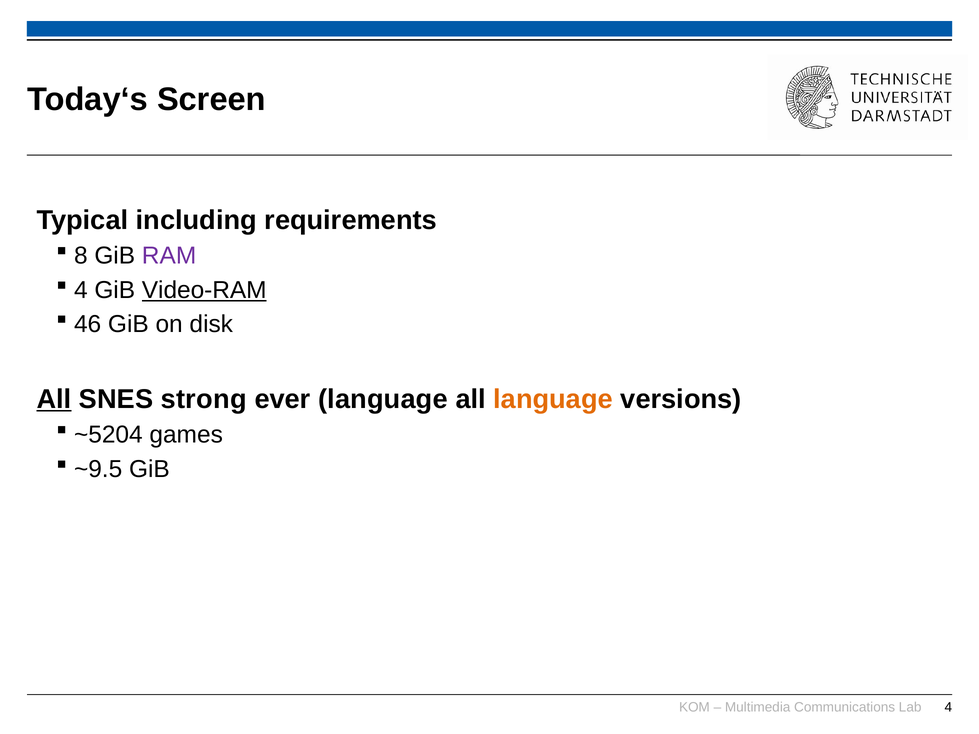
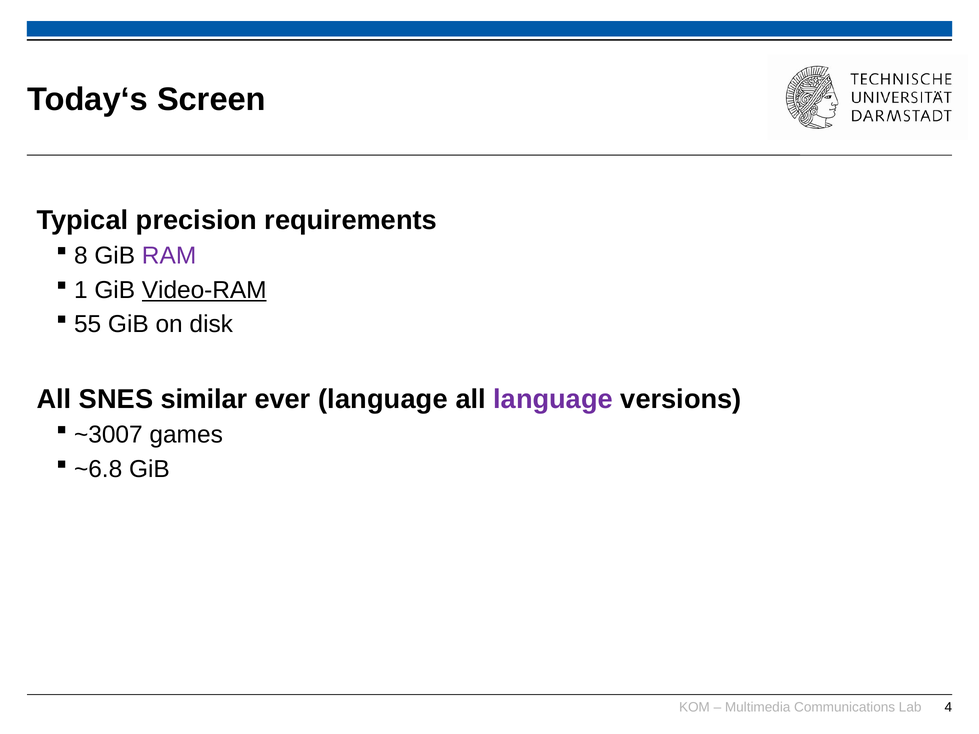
including: including -> precision (196, 220)
4: 4 -> 1 (81, 290)
46: 46 -> 55 (88, 324)
All underline: present -> none (54, 399)
strong: strong -> similar (204, 399)
language colour: orange -> purple (553, 399)
~5204: ~5204 -> ~3007 (108, 435)
~9.5: ~9.5 -> ~6.8 (98, 469)
